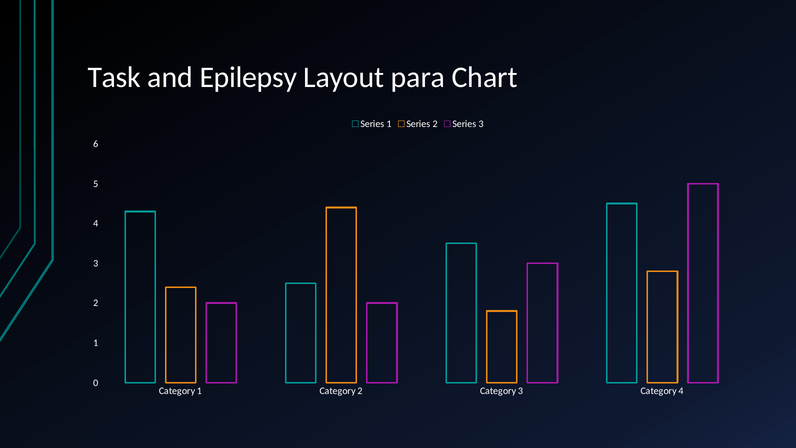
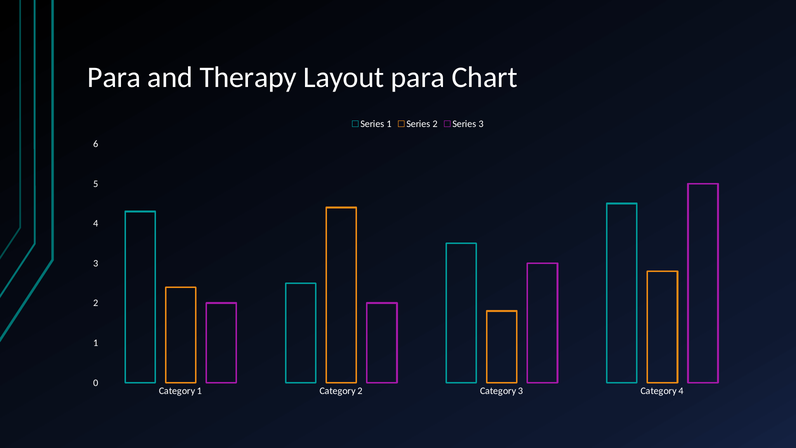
Task: Task -> Para (114, 78)
Epilepsy: Epilepsy -> Therapy (248, 78)
